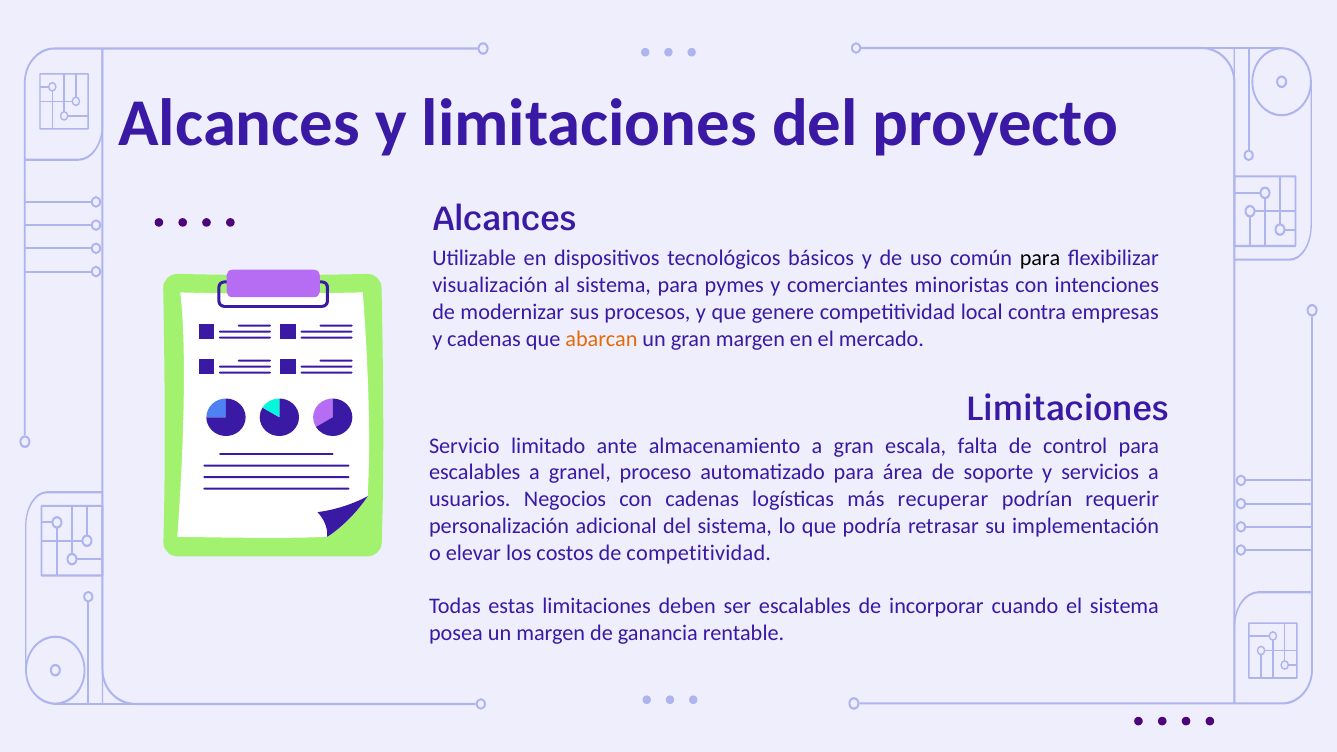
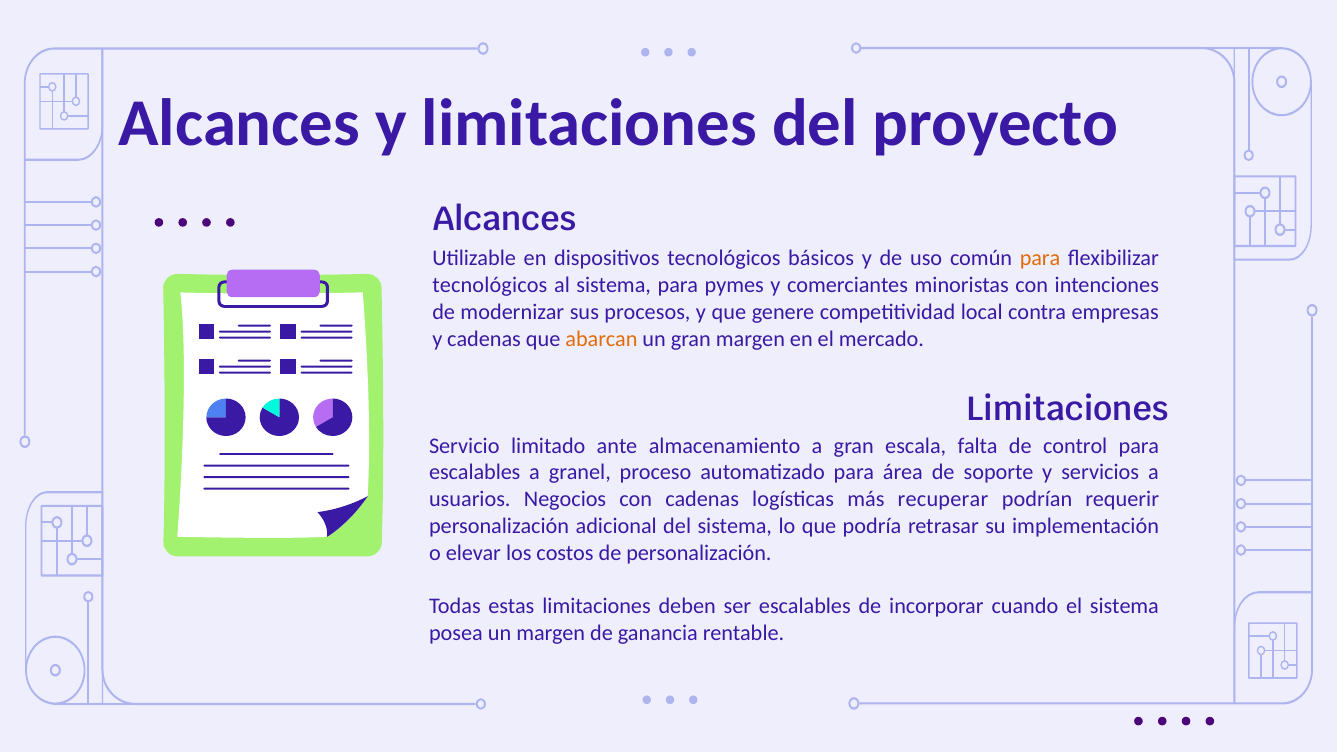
para colour: black -> orange (1040, 259)
visualización: visualización -> tecnológicos (490, 285)
de competitividad: competitividad -> personalización (699, 553)
